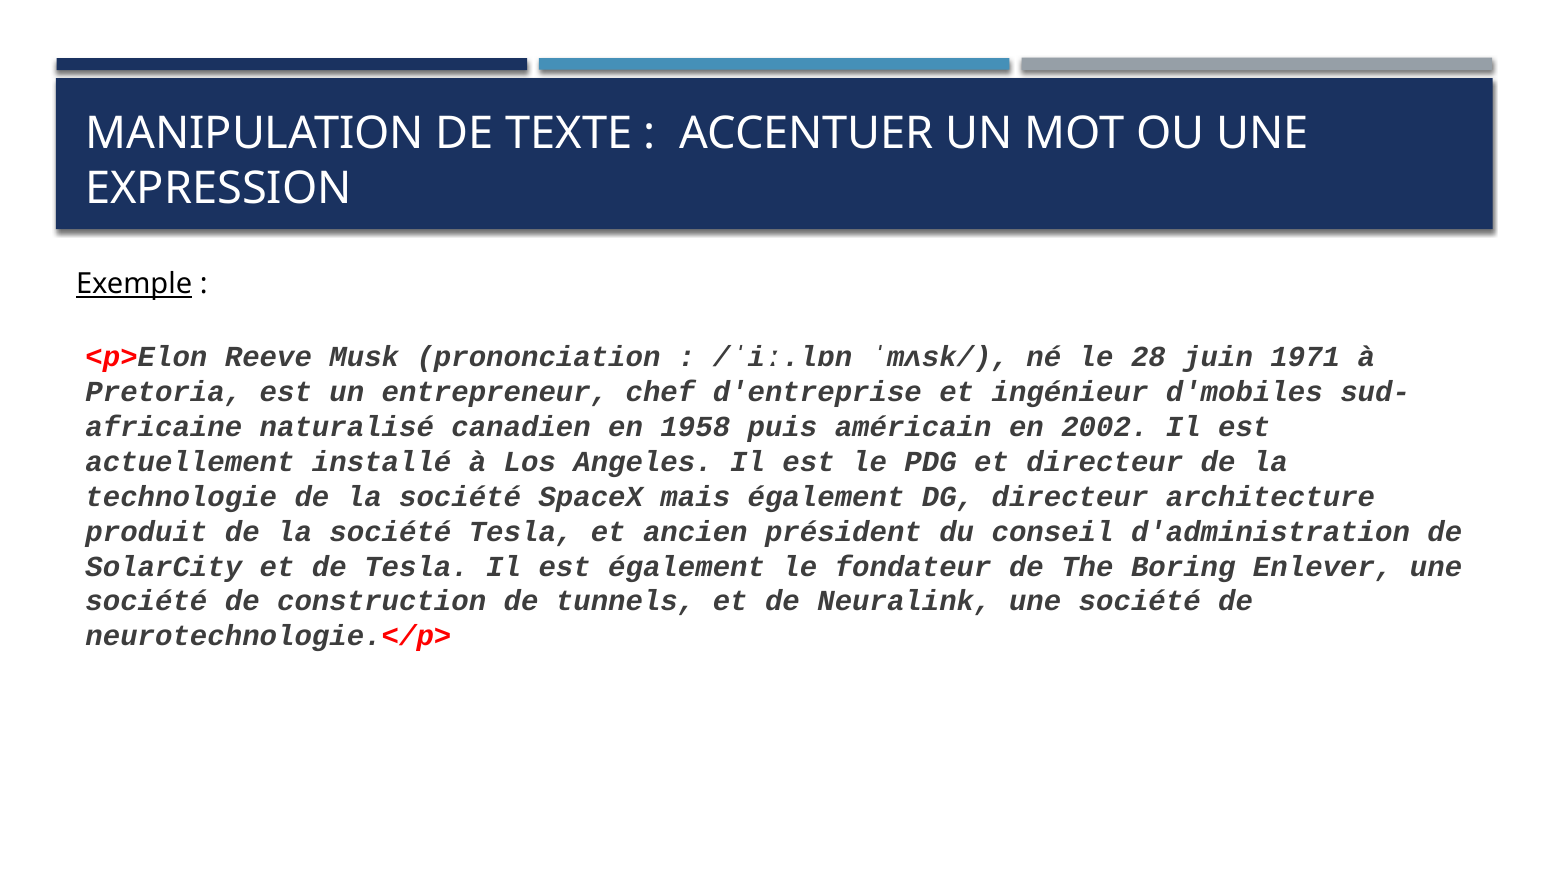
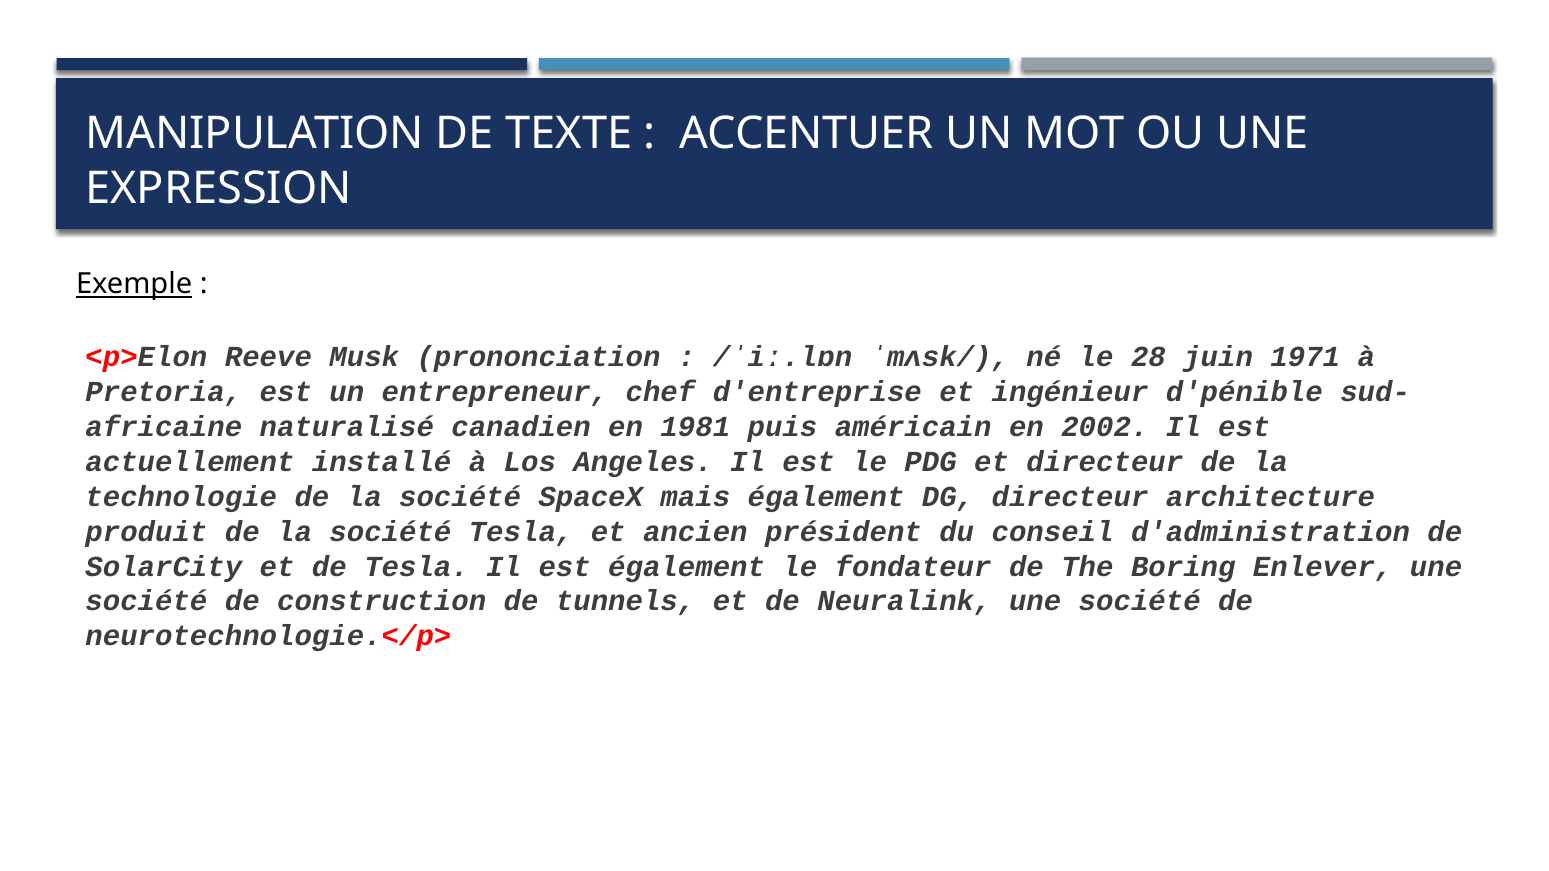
d'mobiles: d'mobiles -> d'pénible (1244, 392)
1958: 1958 -> 1981 (695, 427)
